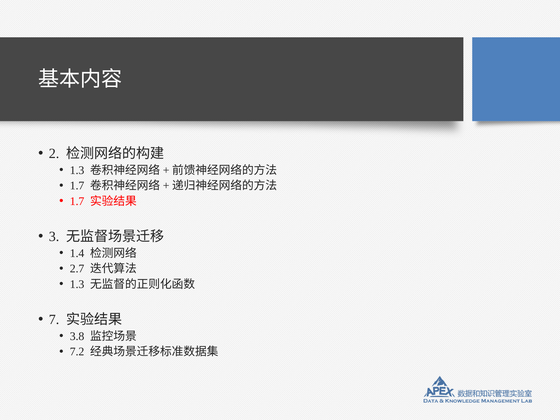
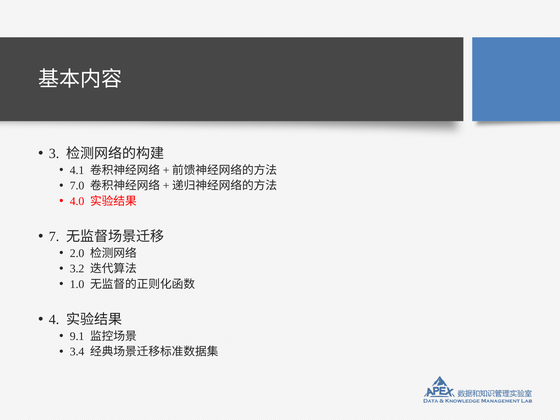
2: 2 -> 3 (54, 153)
1.3: 1.3 -> 4.1 (77, 170)
1.7: 1.7 -> 7.0 (77, 186)
1.7: 1.7 -> 4.0 (77, 201)
3: 3 -> 7 (54, 236)
1.4: 1.4 -> 2.0 (77, 253)
2.7: 2.7 -> 3.2 (77, 269)
1.3: 1.3 -> 1.0 (77, 284)
7: 7 -> 4 (54, 319)
3.8: 3.8 -> 9.1 (77, 336)
7.2: 7.2 -> 3.4 (77, 352)
